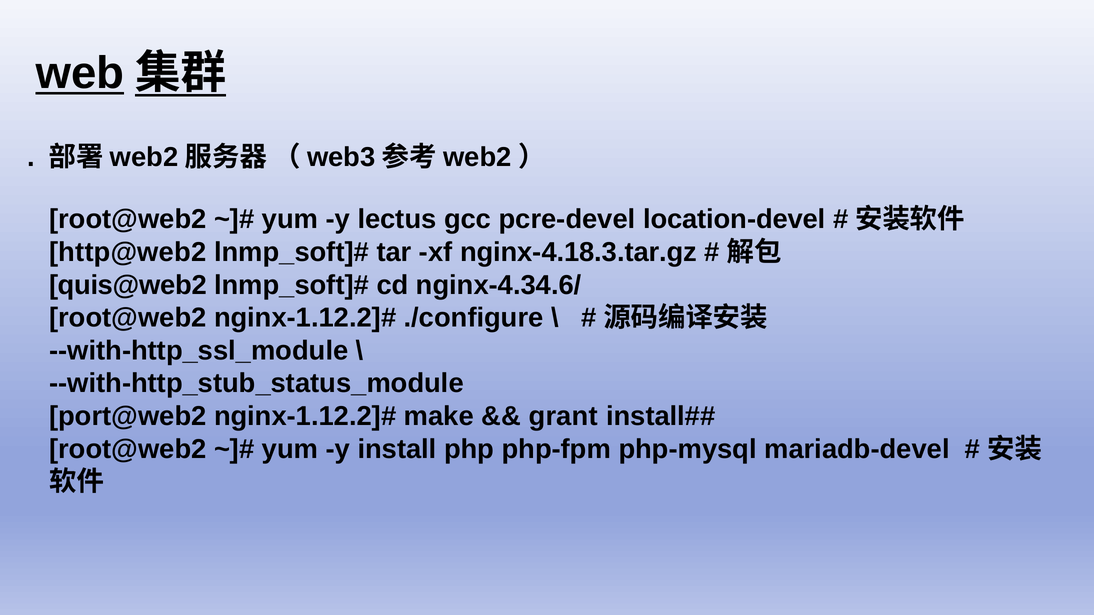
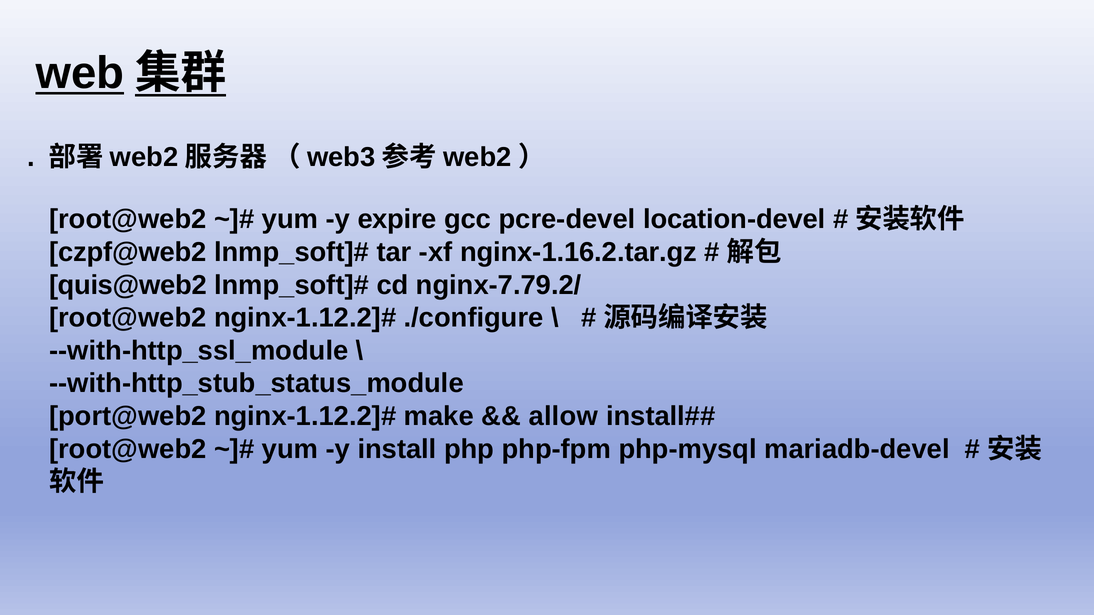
lectus: lectus -> expire (397, 220)
http@web2: http@web2 -> czpf@web2 (128, 252)
nginx-4.18.3.tar.gz: nginx-4.18.3.tar.gz -> nginx-1.16.2.tar.gz (579, 252)
nginx-4.34.6/: nginx-4.34.6/ -> nginx-7.79.2/ (499, 285)
grant: grant -> allow (563, 416)
